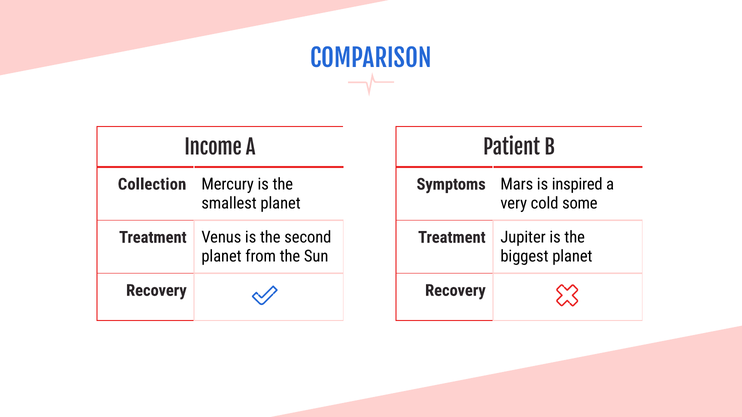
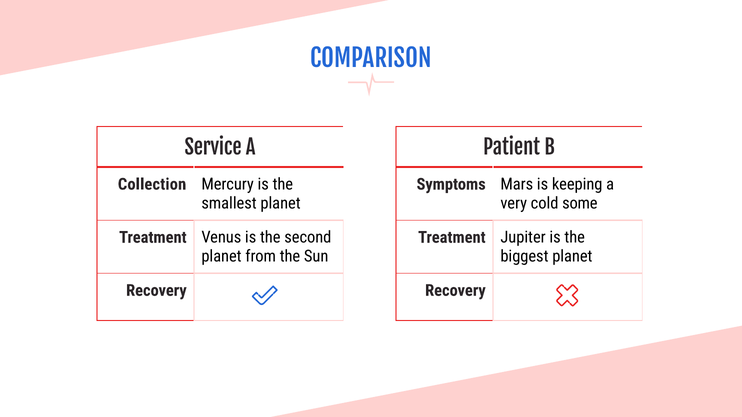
Income: Income -> Service (213, 148)
inspired: inspired -> keeping (577, 184)
